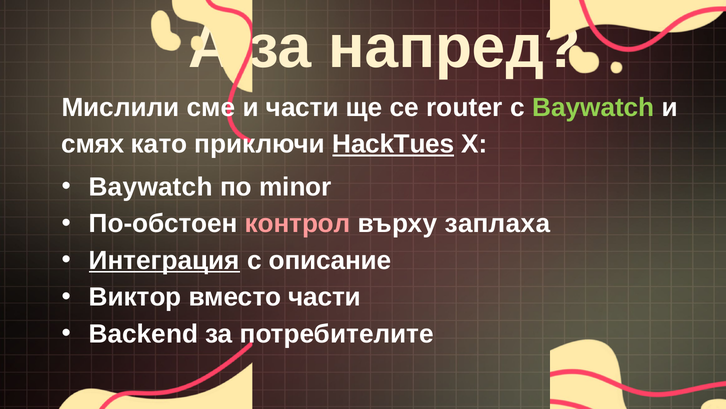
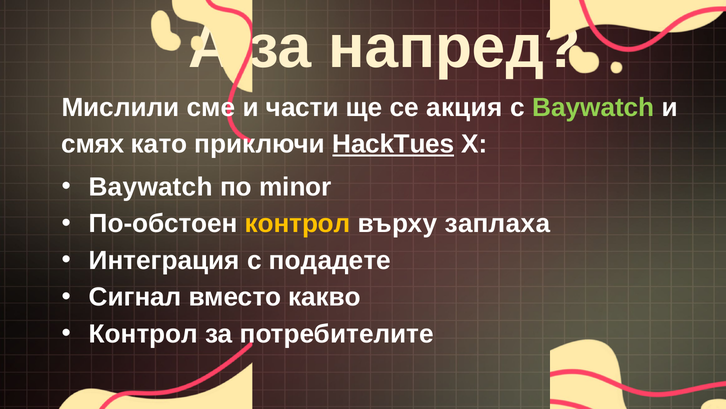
router: router -> акция (464, 107)
контрол colour: pink -> yellow (298, 223)
Интеграция underline: present -> none (164, 260)
описание: описание -> подадете (330, 260)
Виктор: Виктор -> Сигнал (135, 297)
вместо части: части -> какво (324, 297)
Backend: Backend -> Контрол (143, 334)
